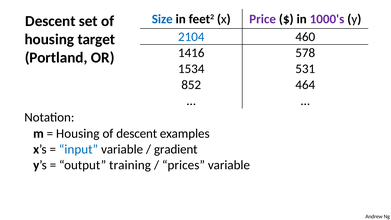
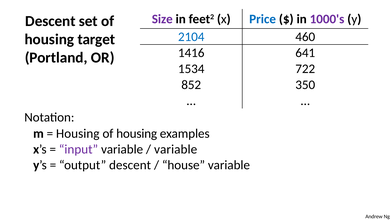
Size colour: blue -> purple (162, 19)
Price colour: purple -> blue (263, 19)
578: 578 -> 641 (305, 53)
531: 531 -> 722 (305, 69)
464: 464 -> 350 (305, 85)
descent: descent -> housing (137, 134)
input colour: blue -> purple (78, 149)
gradient: gradient -> variable (176, 149)
output training: training -> descent (130, 165)
prices: prices -> house (184, 165)
